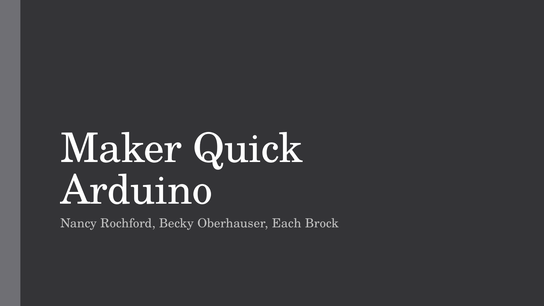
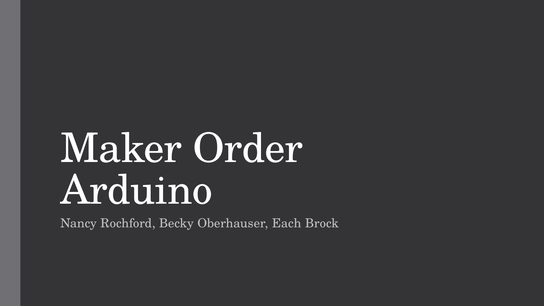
Quick: Quick -> Order (248, 149)
